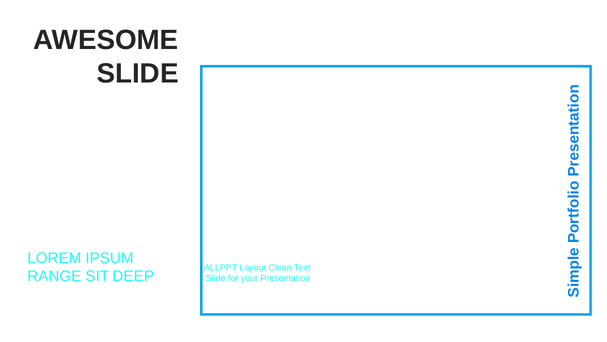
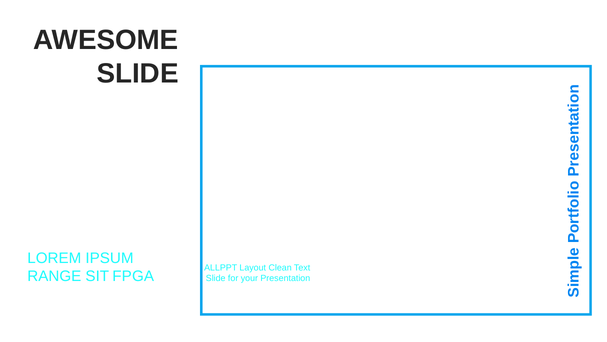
DEEP: DEEP -> FPGA (133, 276)
